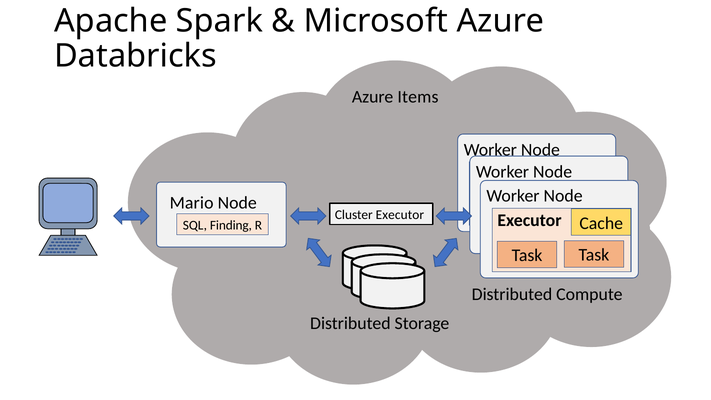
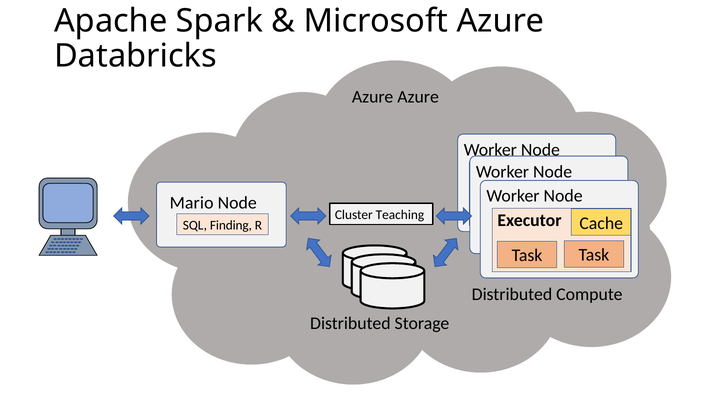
Azure Items: Items -> Azure (418, 97)
Cluster Executor: Executor -> Teaching (400, 215)
